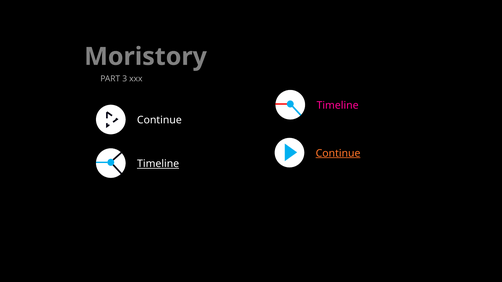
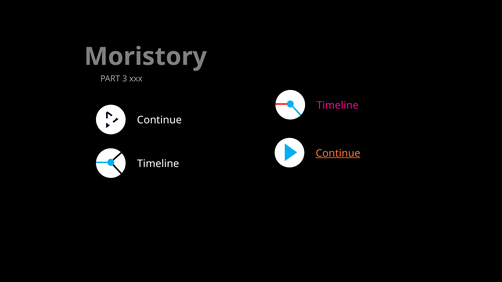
Timeline underline: present -> none (158, 164)
